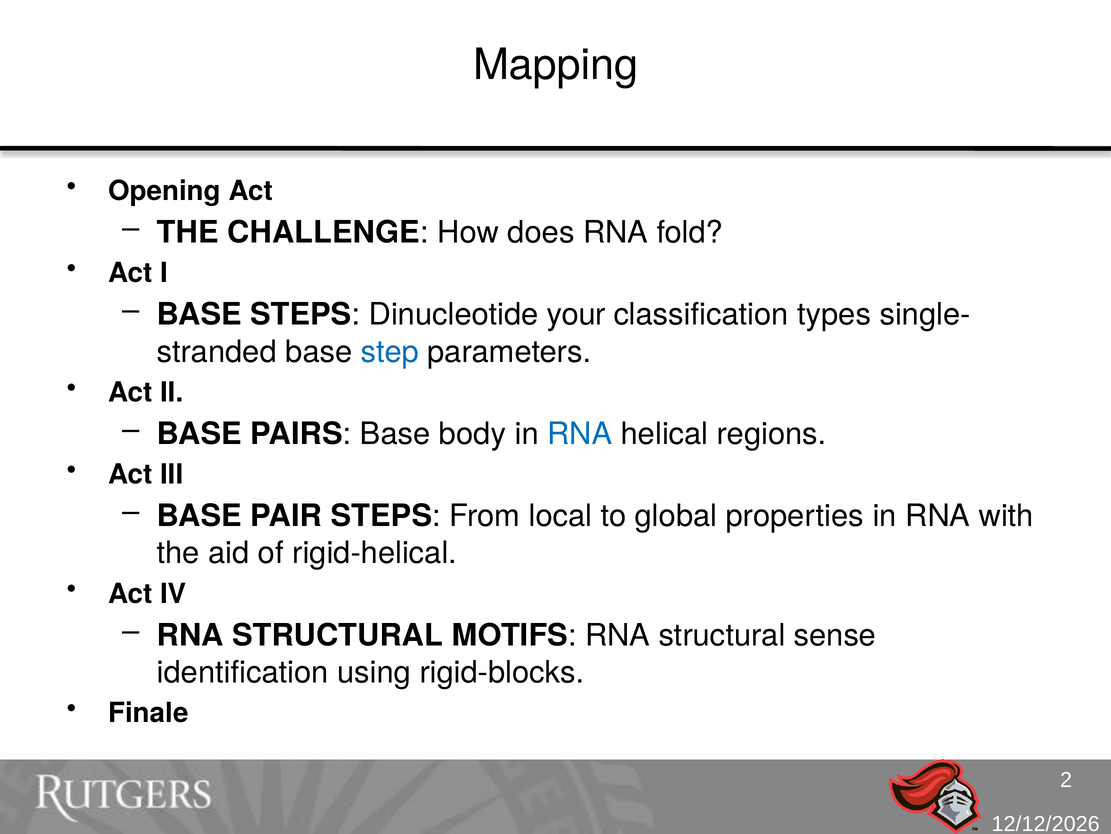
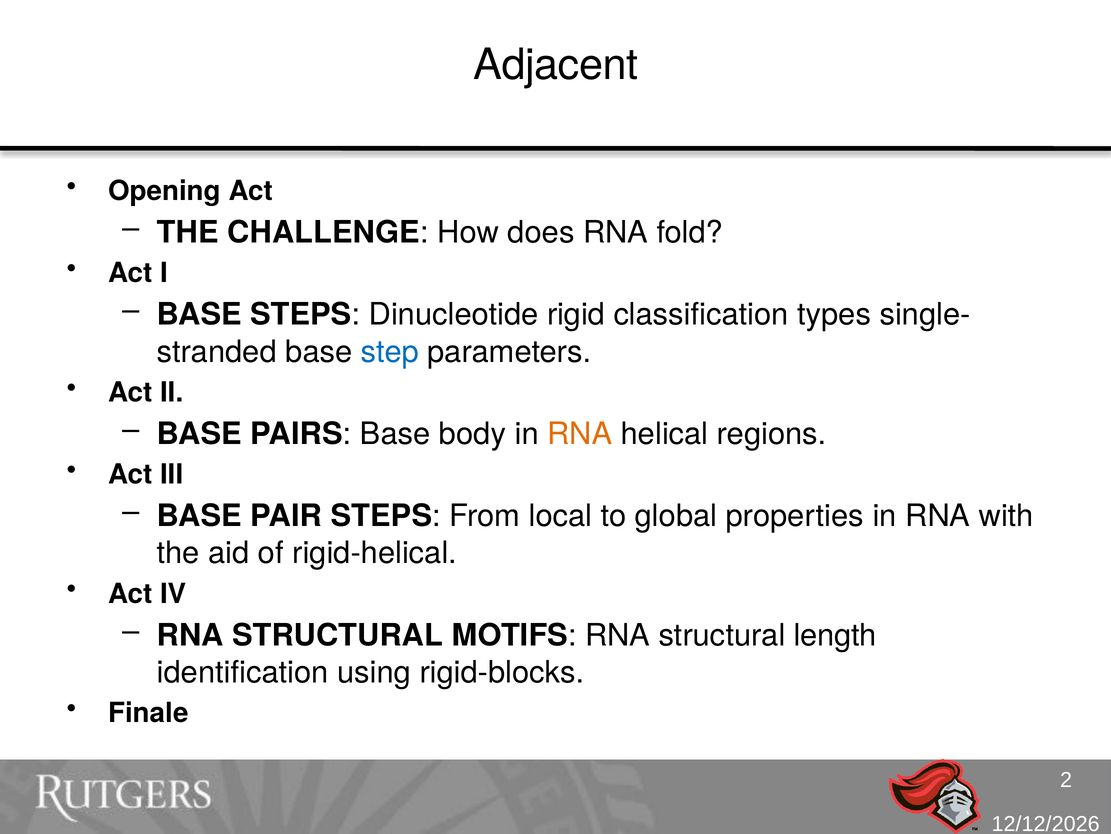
Mapping: Mapping -> Adjacent (556, 65)
your: your -> rigid (576, 314)
RNA colour: blue -> orange (580, 434)
sense: sense -> length (835, 635)
